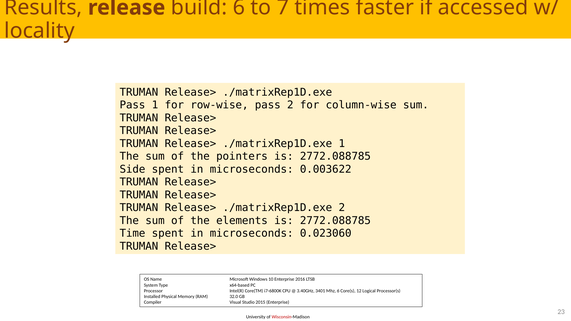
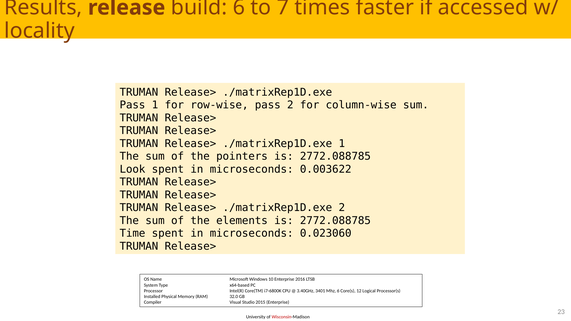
Side: Side -> Look (132, 169)
